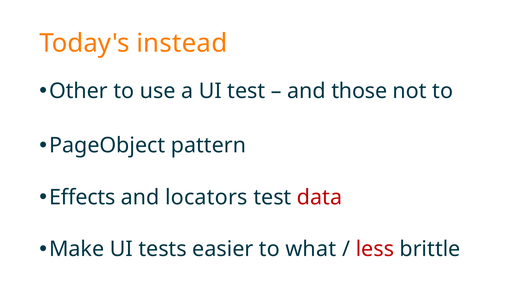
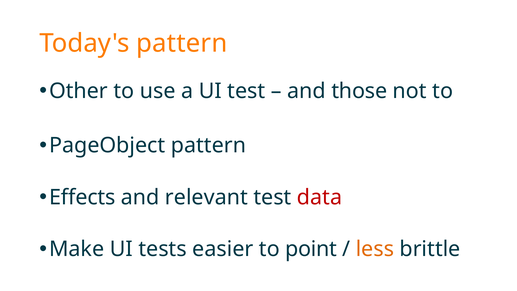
Today's instead: instead -> pattern (182, 43)
locators: locators -> relevant (206, 197)
what: what -> point (311, 249)
less colour: red -> orange (375, 249)
